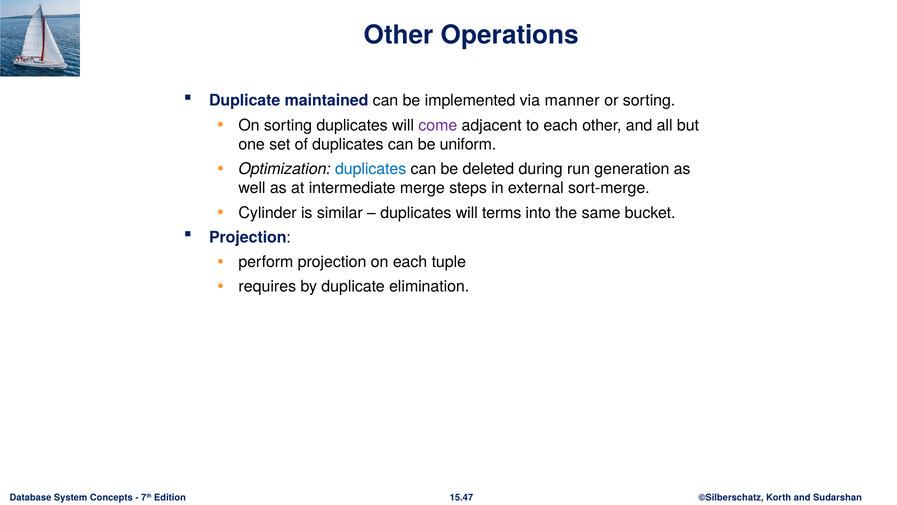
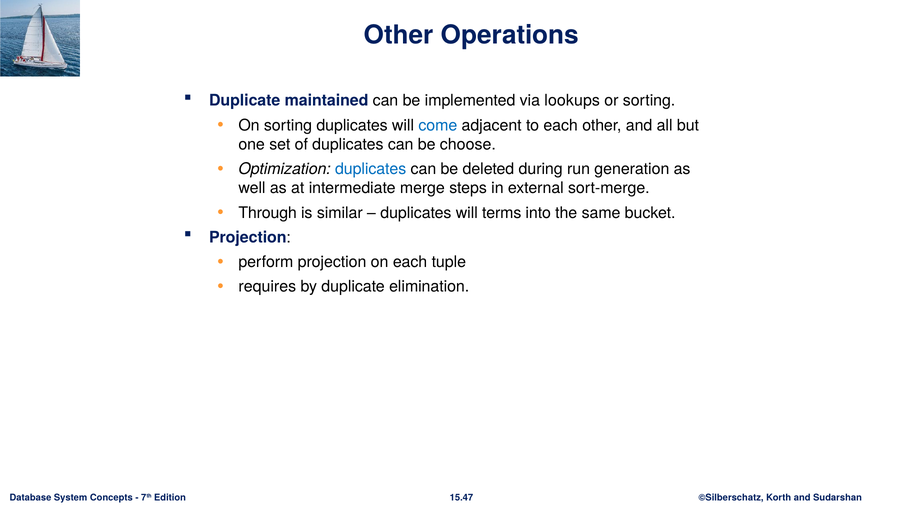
manner: manner -> lookups (572, 101)
come colour: purple -> blue (438, 125)
uniform: uniform -> choose (468, 144)
Cylinder: Cylinder -> Through (268, 213)
